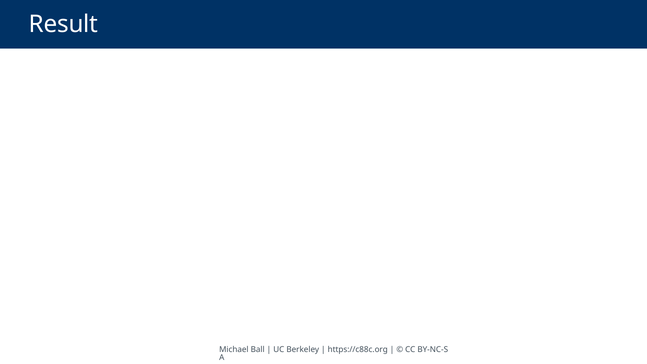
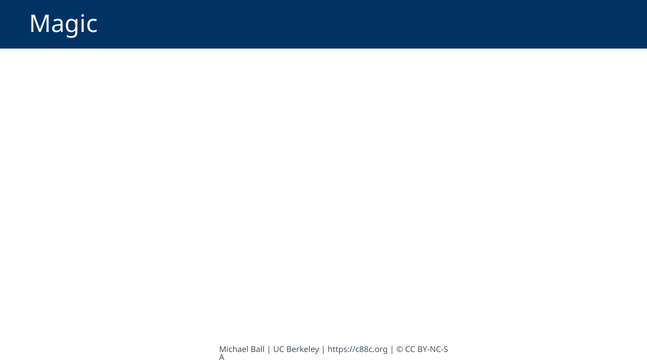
Result: Result -> Magic (63, 24)
